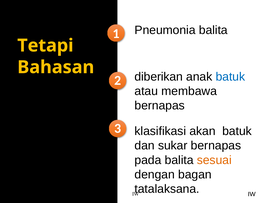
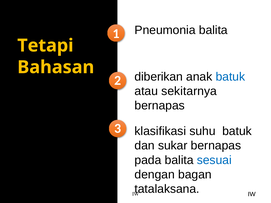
membawa: membawa -> sekitarnya (189, 91)
akan: akan -> suhu (203, 131)
sesuai colour: orange -> blue (214, 160)
